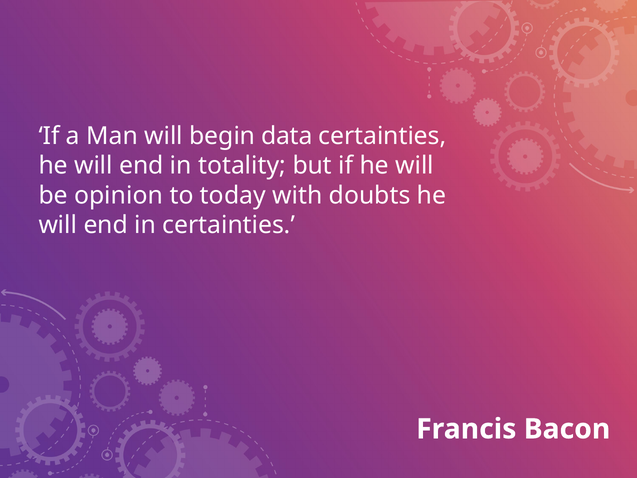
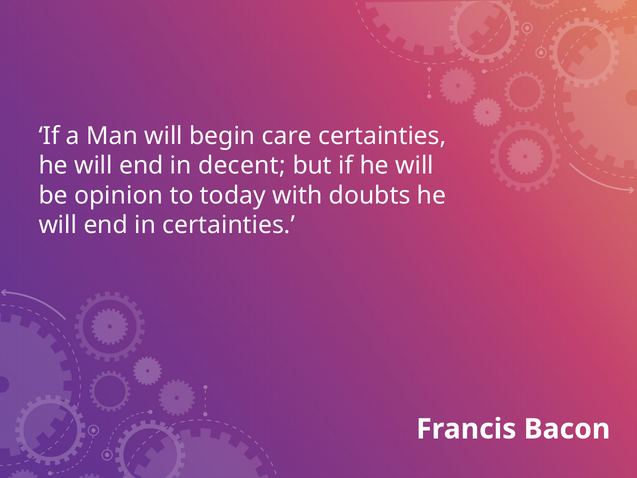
data: data -> care (287, 136)
totality: totality -> decent (242, 166)
